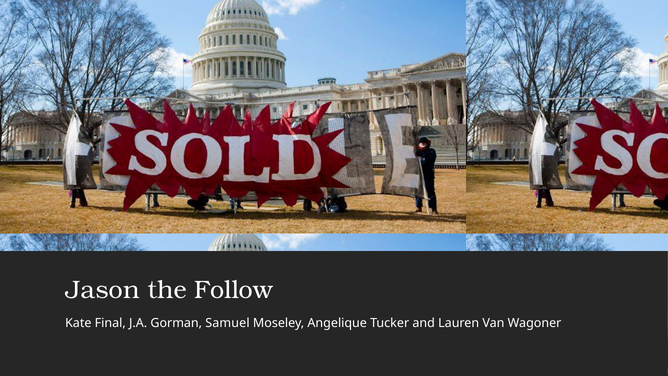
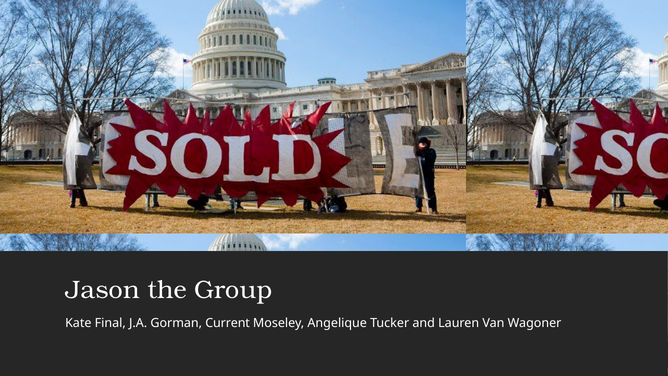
Follow: Follow -> Group (233, 290)
Samuel: Samuel -> Current (228, 323)
